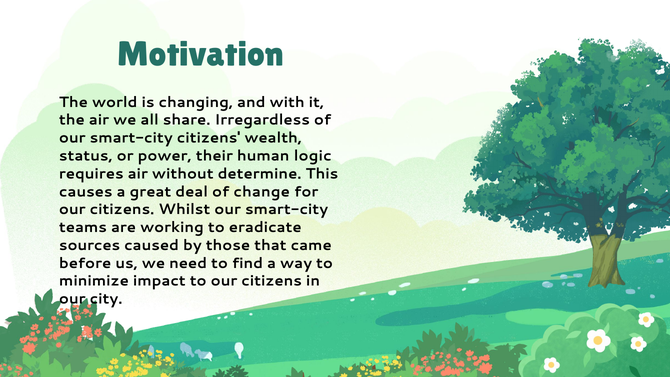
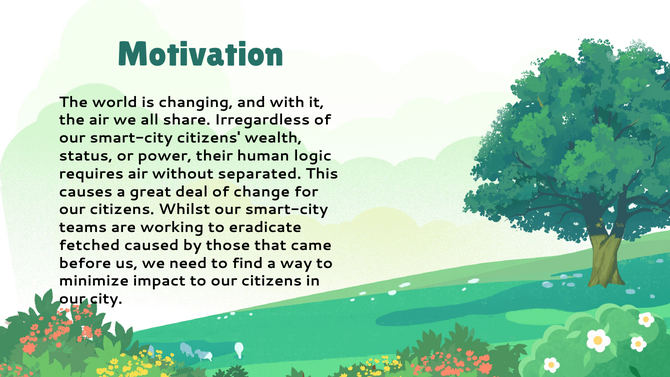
determine: determine -> separated (260, 174)
sources: sources -> fetched (89, 245)
